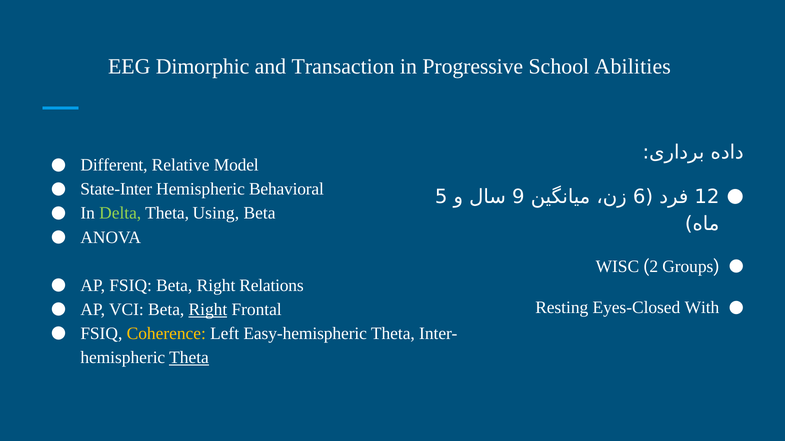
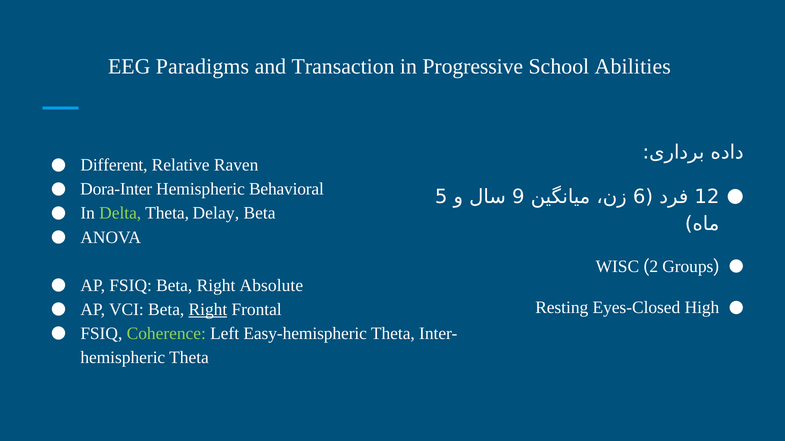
Dimorphic: Dimorphic -> Paradigms (202, 67)
Model: Model -> Raven (236, 165)
State-Inter: State-Inter -> Dora-Inter (116, 189)
Using: Using -> Delay (216, 214)
Relations: Relations -> Absolute (271, 286)
With: With -> High (702, 308)
Coherence colour: yellow -> light green (166, 334)
Theta underline: present -> none (189, 358)
